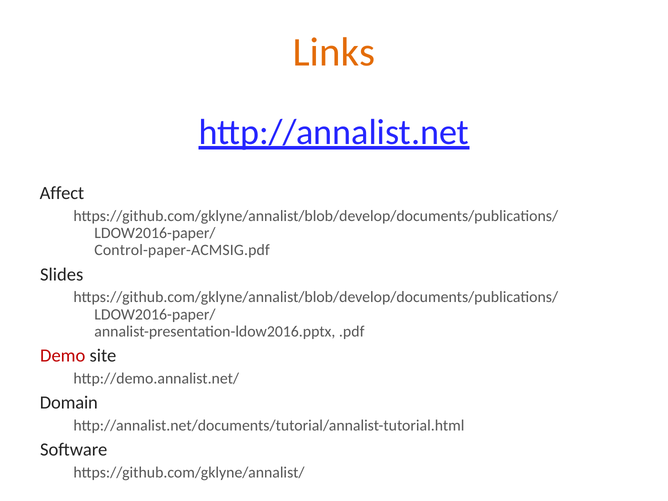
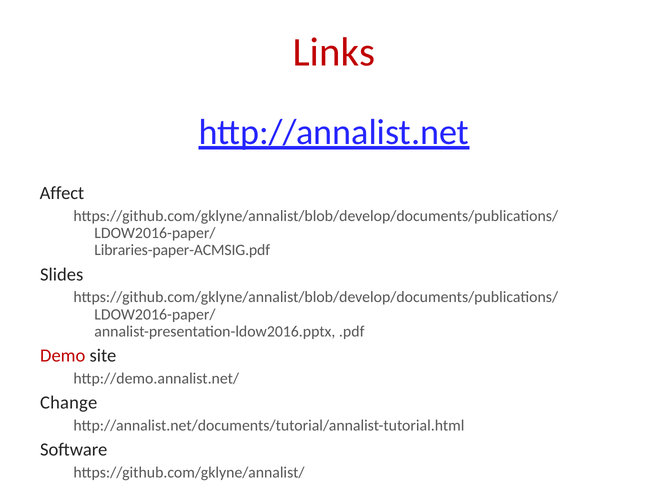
Links colour: orange -> red (334, 52)
Control-paper-ACMSIG.pdf: Control-paper-ACMSIG.pdf -> Libraries-paper-ACMSIG.pdf (182, 250)
Domain: Domain -> Change (69, 403)
